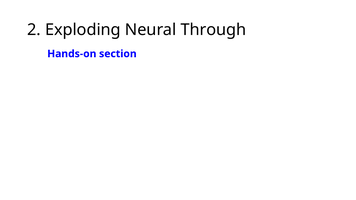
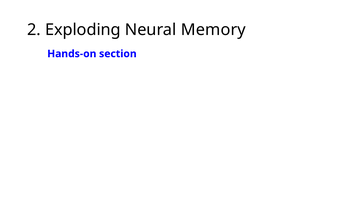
Through: Through -> Memory (213, 30)
